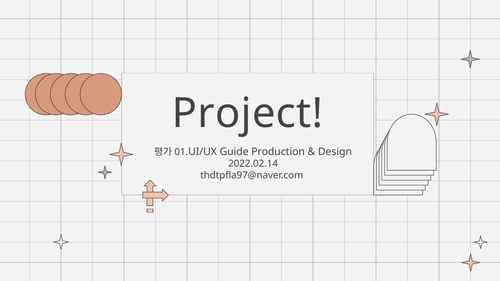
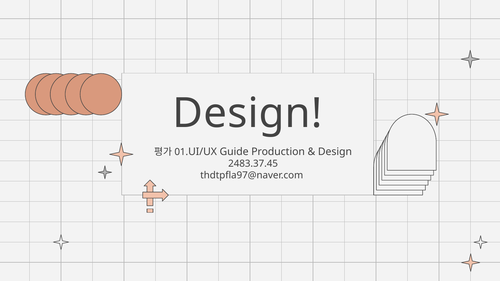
Project: Project -> Design (247, 114)
2022.02.14: 2022.02.14 -> 2483.37.45 (253, 164)
